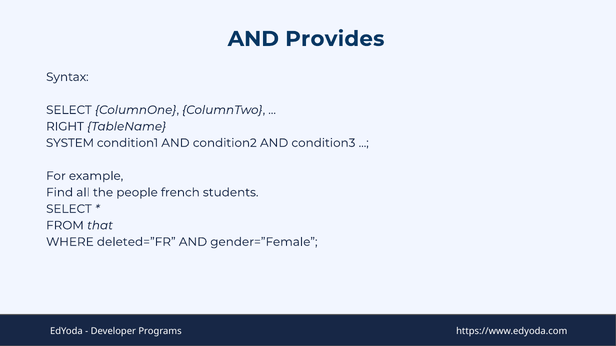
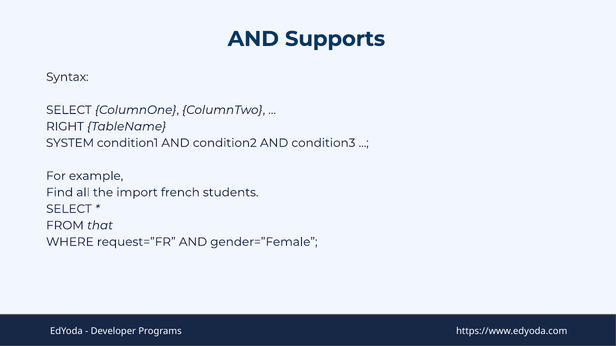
Provides: Provides -> Supports (335, 39)
people: people -> import (137, 193)
deleted=”FR: deleted=”FR -> request=”FR (136, 242)
